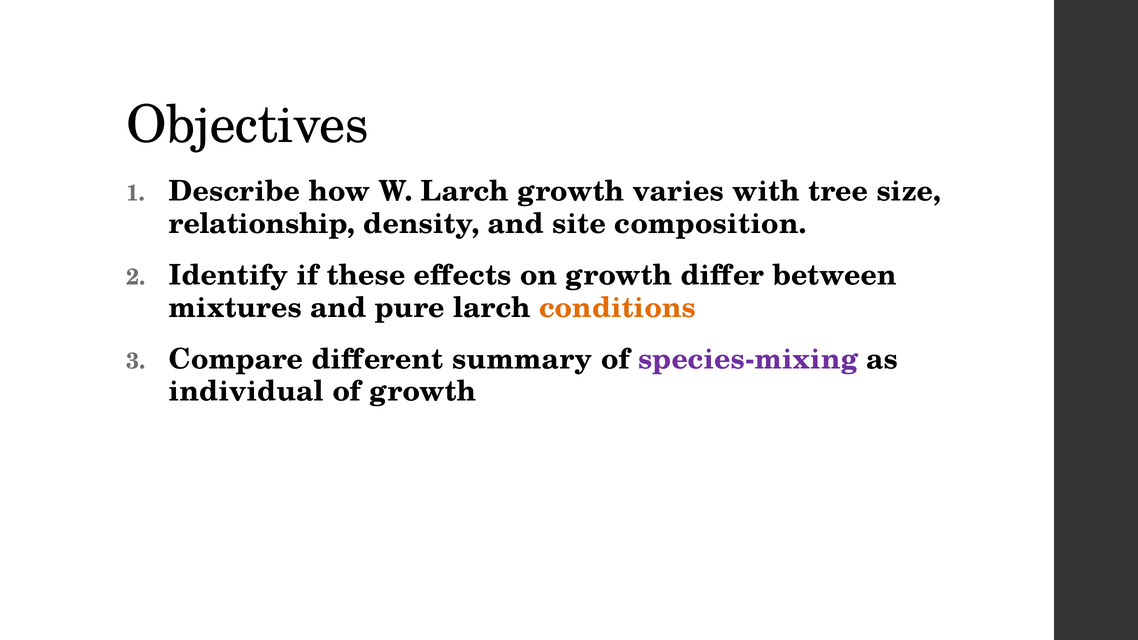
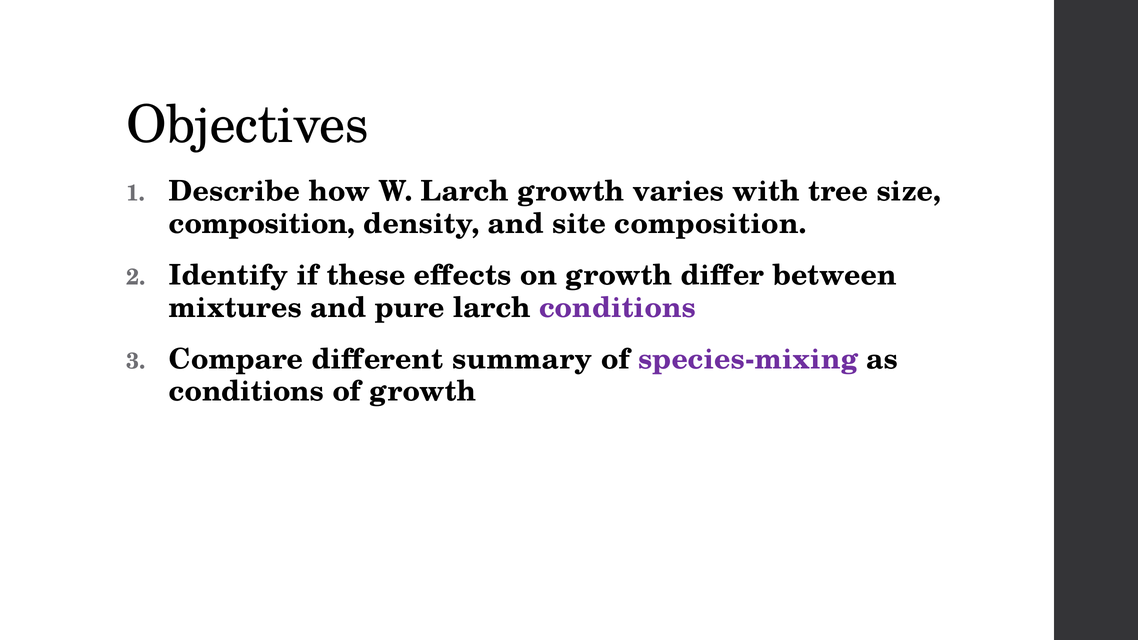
relationship: relationship -> composition (262, 224)
conditions colour: orange -> purple (617, 308)
individual: individual -> conditions (247, 392)
